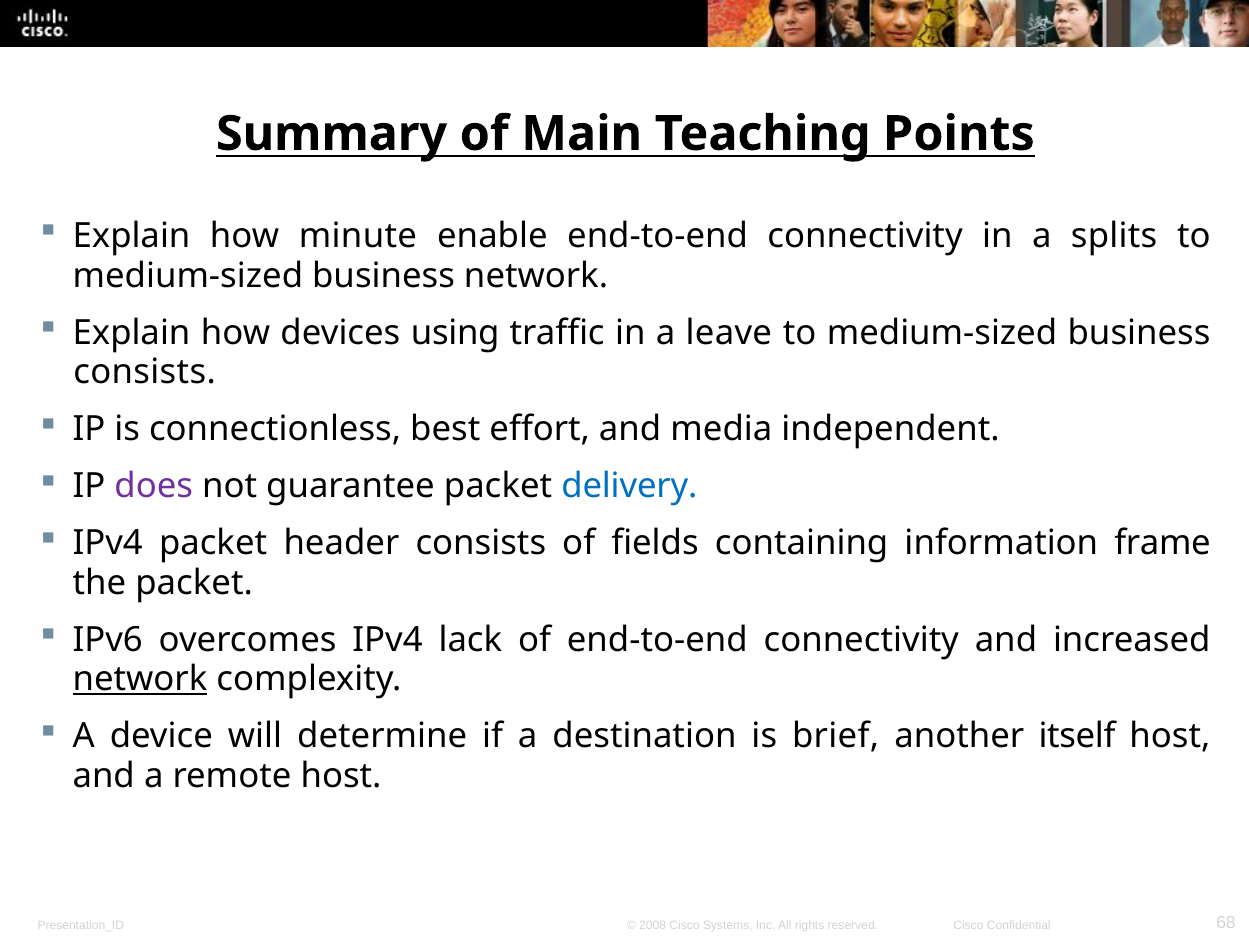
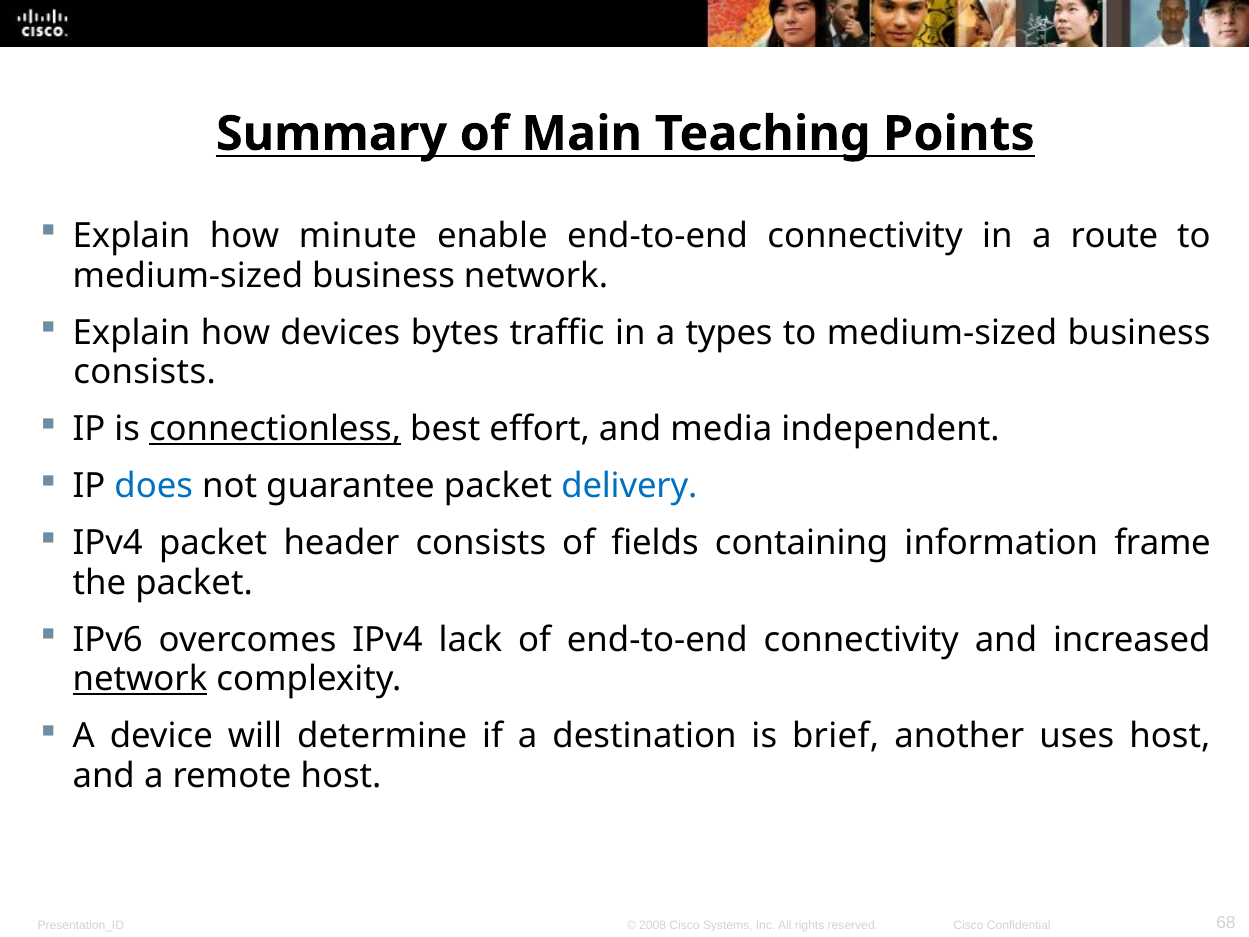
splits: splits -> route (1114, 236)
using: using -> bytes (455, 333)
leave: leave -> types (729, 333)
connectionless underline: none -> present (275, 429)
does colour: purple -> blue (154, 486)
itself: itself -> uses (1077, 736)
